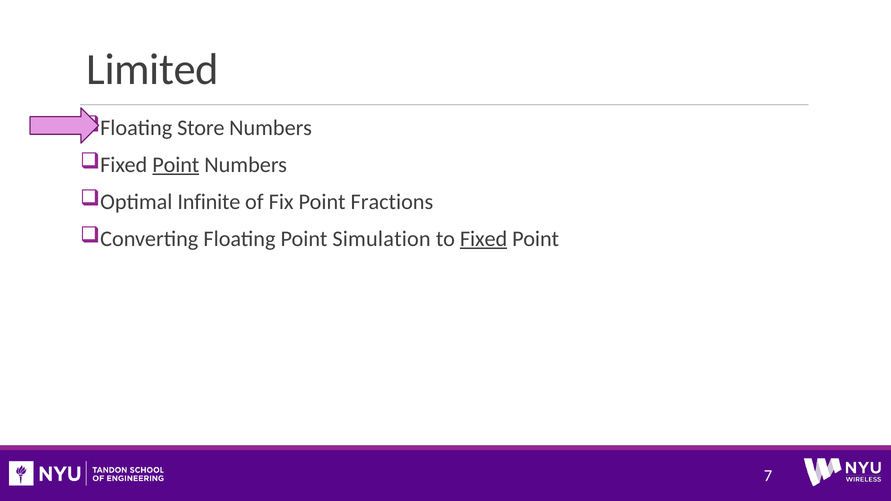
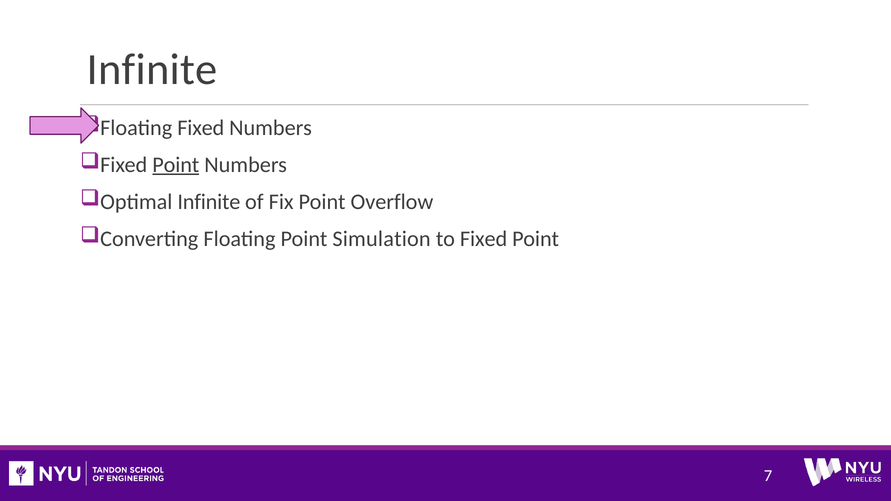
Limited: Limited -> Infinite (152, 70)
Floating Store: Store -> Fixed (201, 128)
Fractions: Fractions -> Overflow (392, 202)
Fixed underline: present -> none (484, 239)
